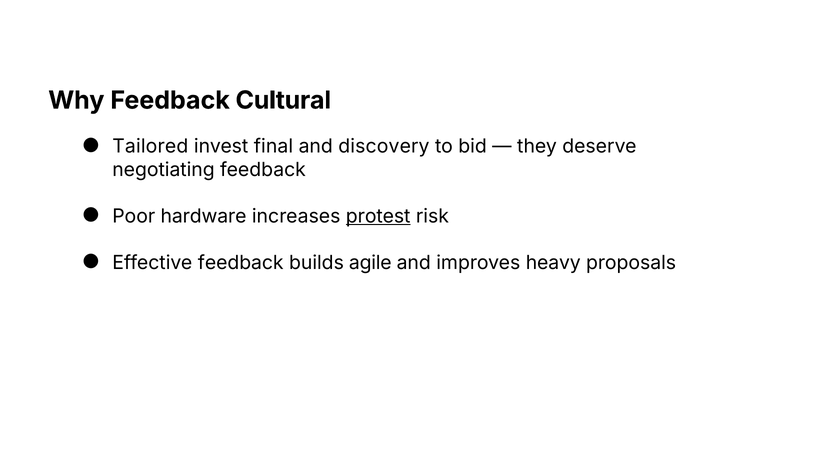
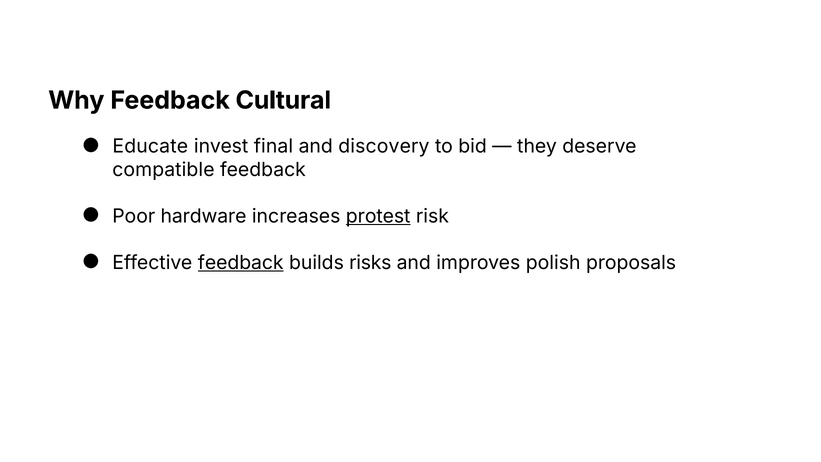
Tailored: Tailored -> Educate (150, 146)
negotiating: negotiating -> compatible (163, 170)
feedback underline: none -> present (241, 263)
agile: agile -> risks (370, 263)
heavy: heavy -> polish (553, 263)
